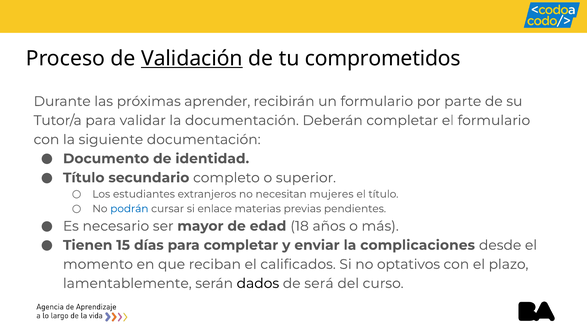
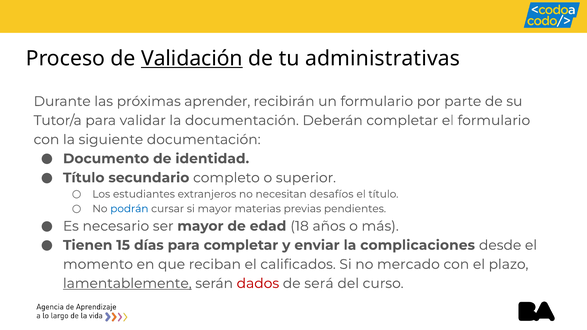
comprometidos: comprometidos -> administrativas (383, 58)
mujeres: mujeres -> desafíos (331, 194)
si enlace: enlace -> mayor (215, 209)
optativos: optativos -> mercado (408, 264)
lamentablemente underline: none -> present (127, 284)
dados colour: black -> red (258, 284)
